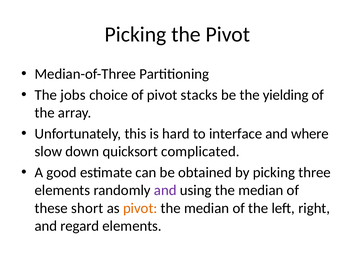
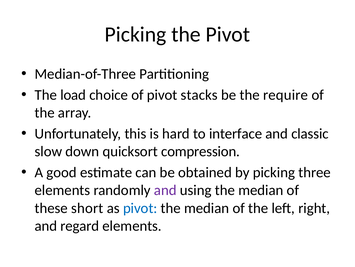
jobs: jobs -> load (73, 95)
yielding: yielding -> require (286, 95)
where: where -> classic (310, 133)
complicated: complicated -> compression (201, 151)
pivot colour: orange -> blue (140, 208)
